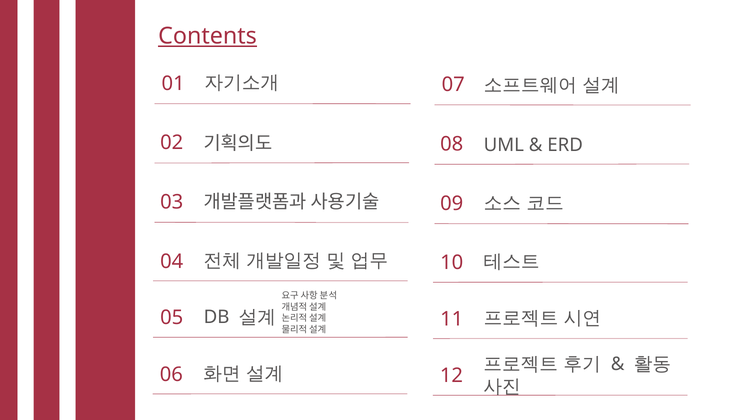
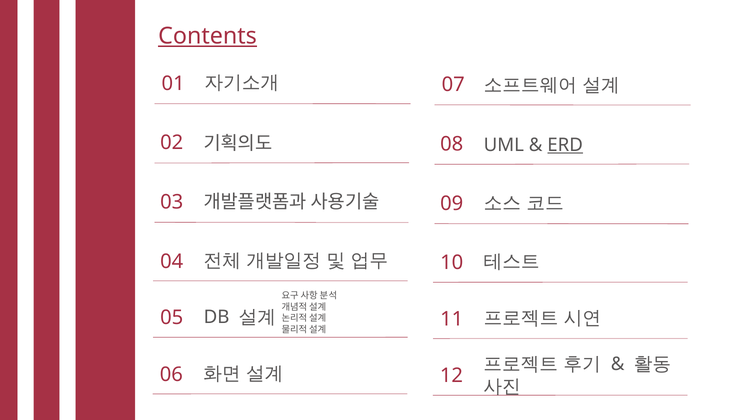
ERD underline: none -> present (565, 145)
